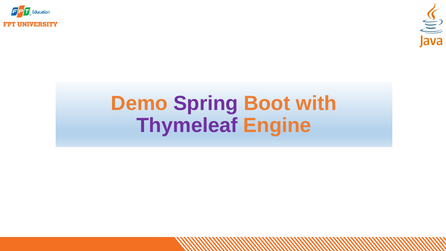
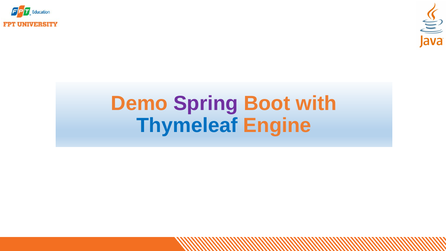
Thymeleaf colour: purple -> blue (187, 125)
